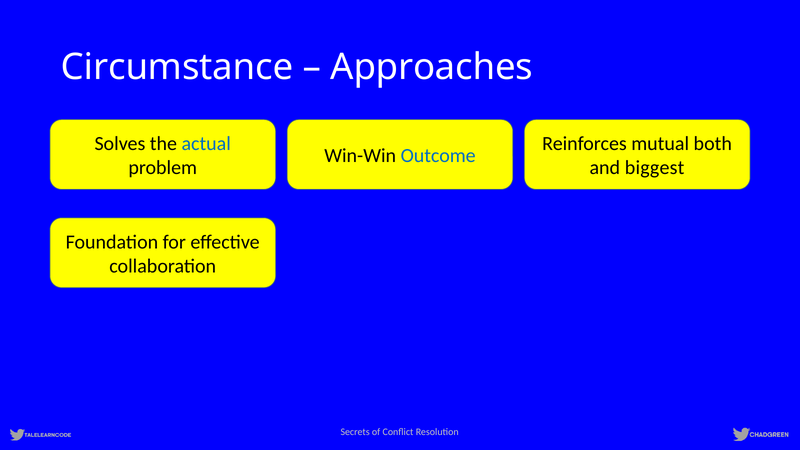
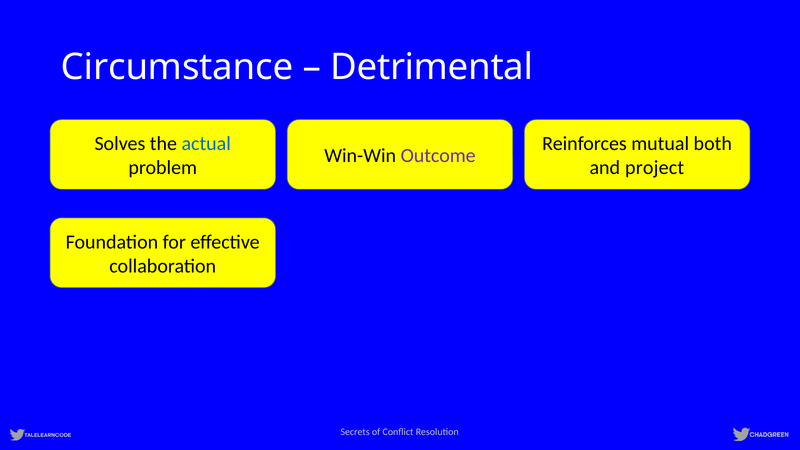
Approaches: Approaches -> Detrimental (432, 67)
Outcome colour: blue -> purple (438, 156)
biggest: biggest -> project (655, 168)
